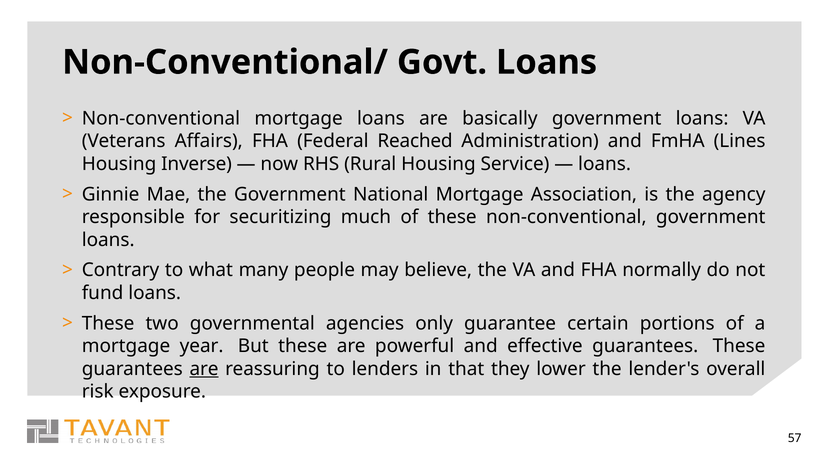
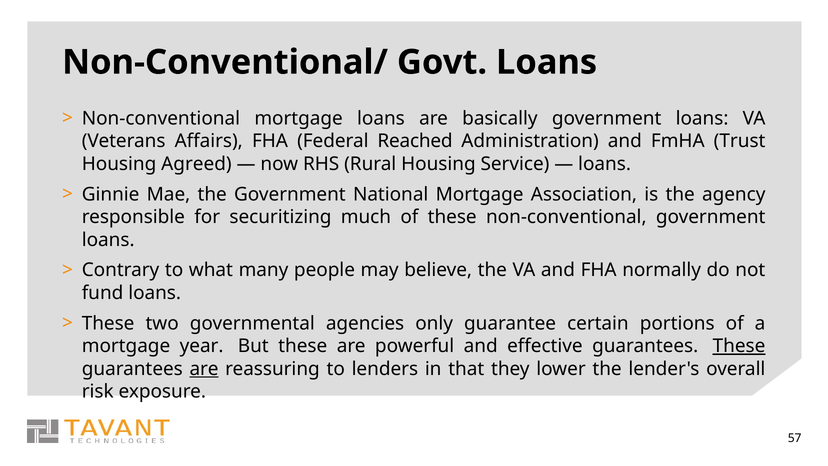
Lines: Lines -> Trust (740, 141)
Inverse: Inverse -> Agreed (196, 164)
These underline: none -> present (739, 346)
